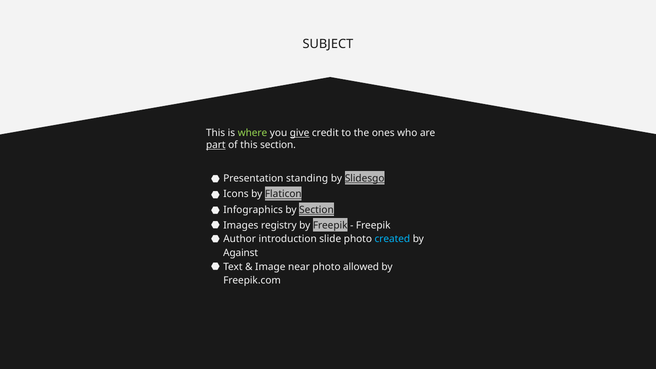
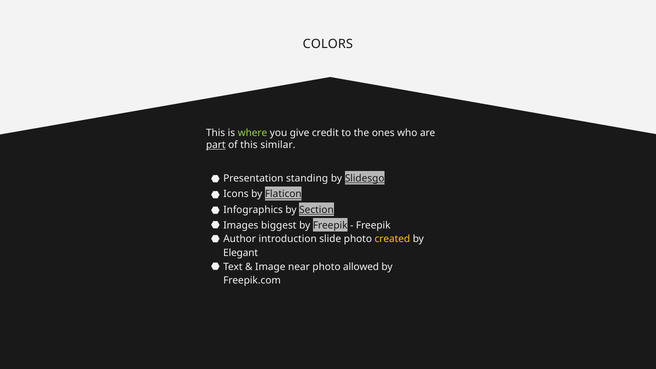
SUBJECT: SUBJECT -> COLORS (328, 44)
give underline: present -> none (300, 133)
this section: section -> similar (278, 145)
registry: registry -> biggest (279, 225)
created colour: light blue -> yellow (392, 239)
Against: Against -> Elegant (241, 253)
